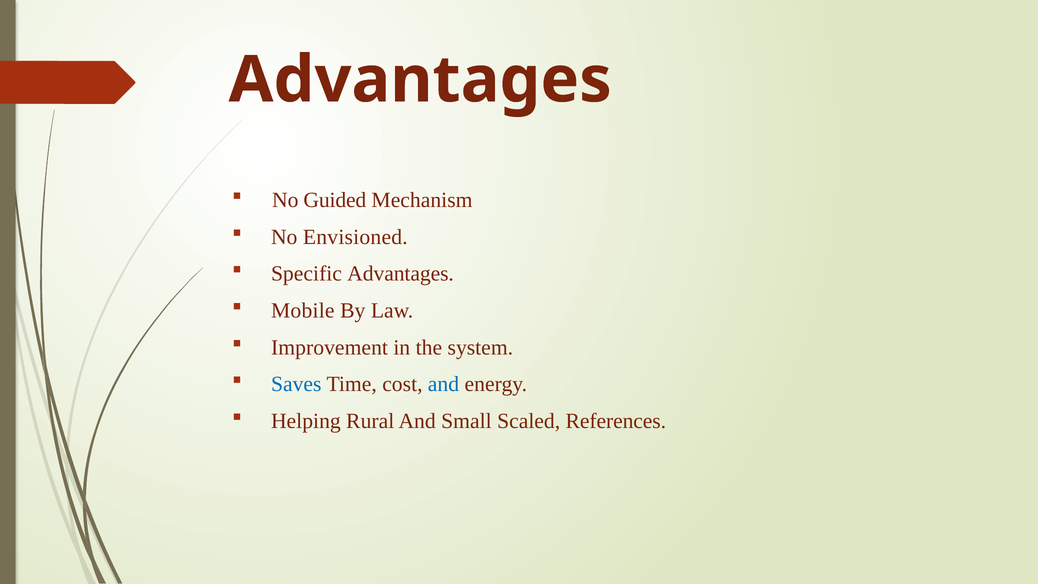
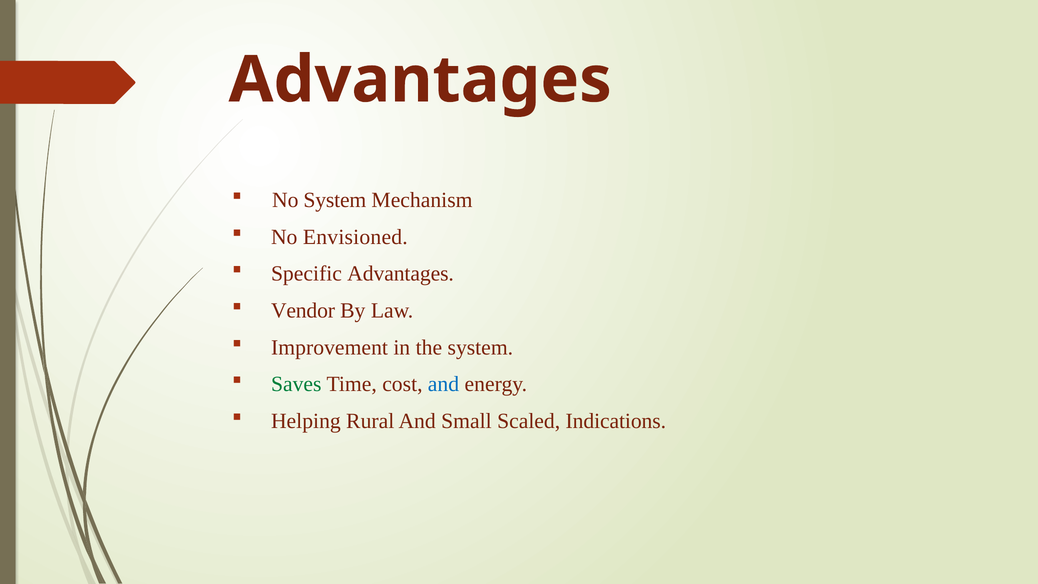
No Guided: Guided -> System (335, 200)
Mobile: Mobile -> Vendor (303, 311)
Saves colour: blue -> green (296, 384)
References: References -> Indications (616, 421)
